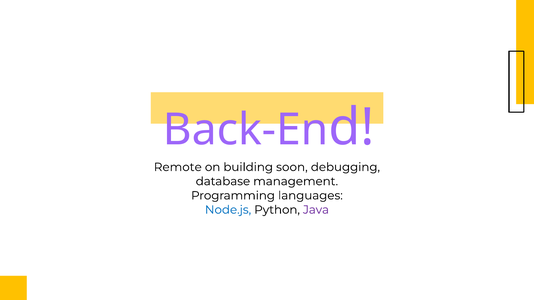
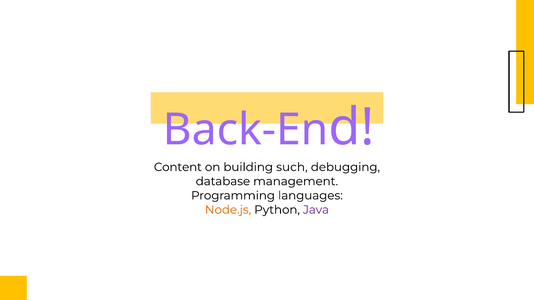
Remote: Remote -> Content (178, 167)
soon: soon -> such (292, 167)
Node.js colour: blue -> orange (228, 210)
